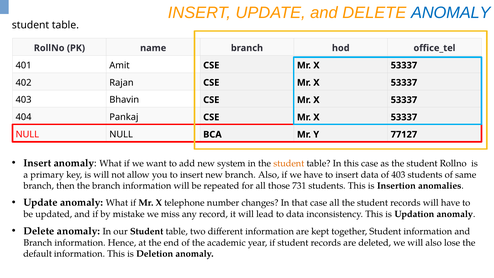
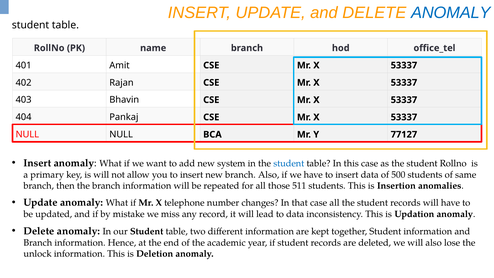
student colour: orange -> blue (289, 163)
of 403: 403 -> 500 (398, 175)
731: 731 -> 511 (299, 186)
default: default -> unlock (38, 254)
